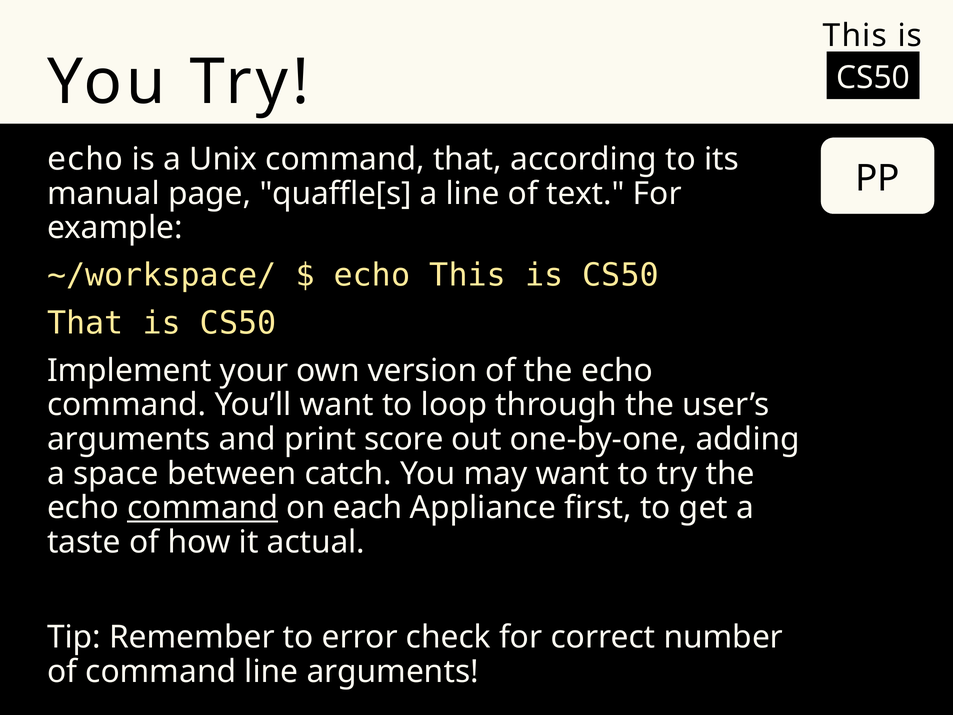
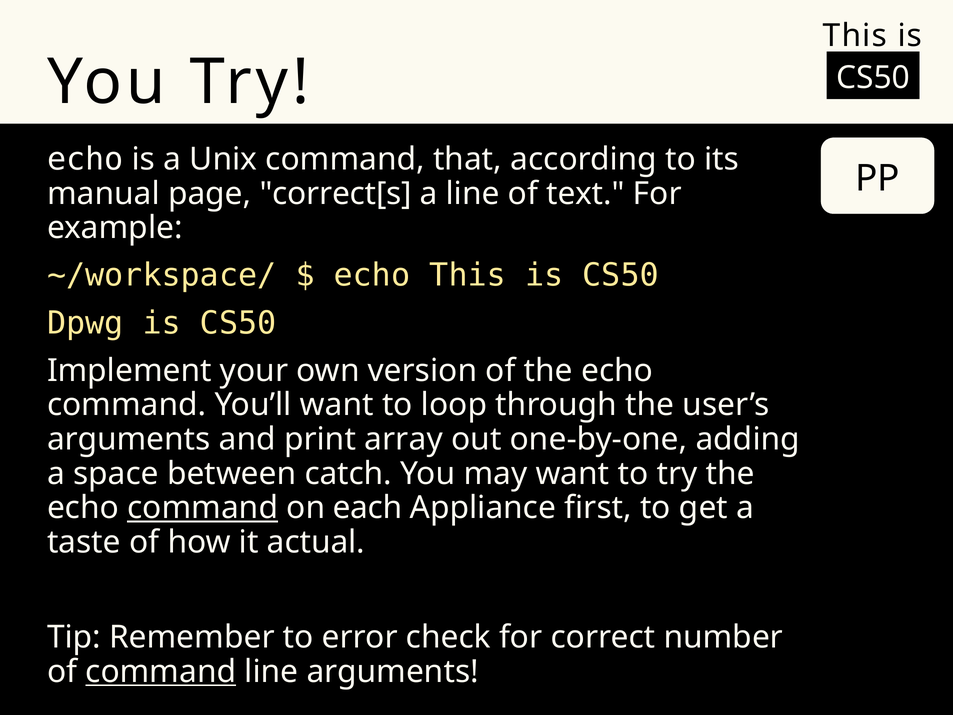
quaffle[s: quaffle[s -> correct[s (336, 194)
That: That -> Dpwg (85, 323)
score: score -> array (404, 439)
command underline: none -> present (161, 671)
